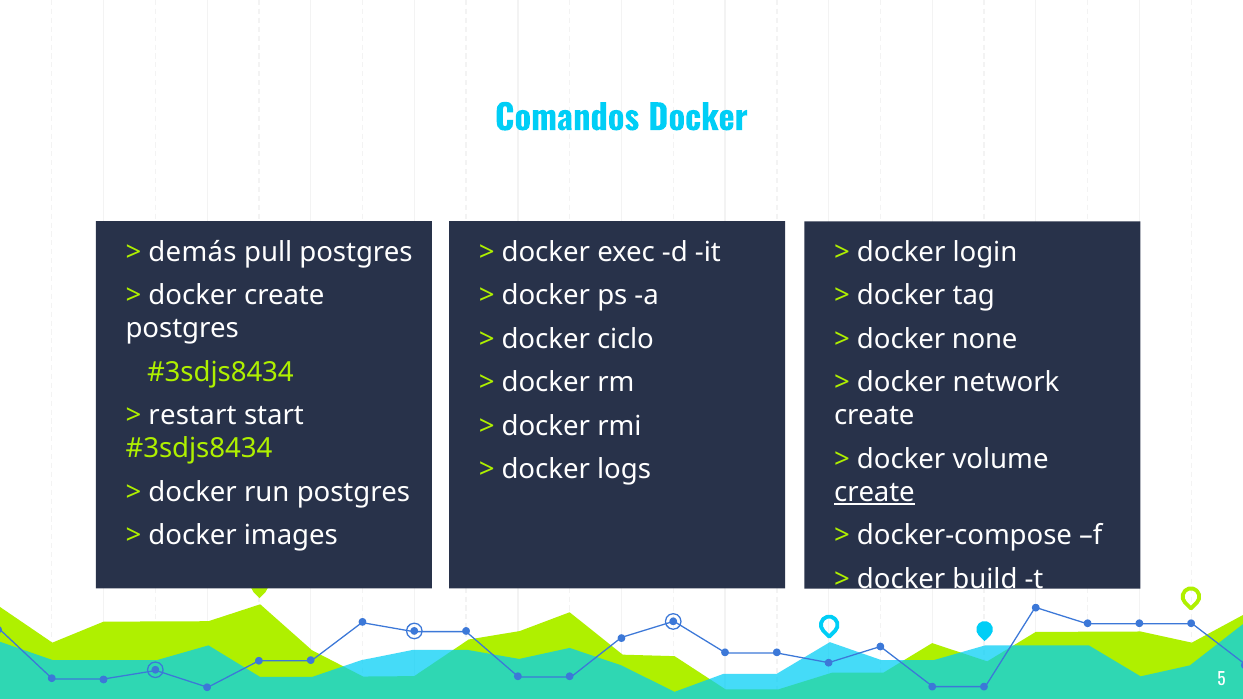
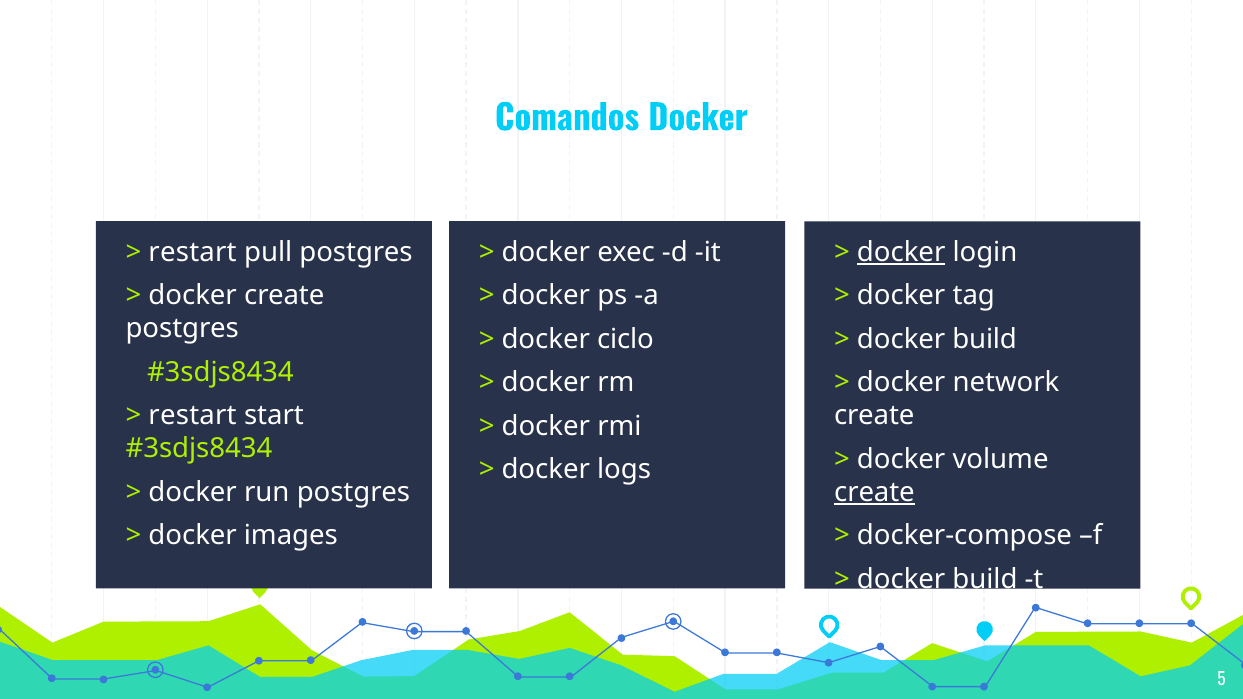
demás: demás -> restart (193, 252)
docker underline: none -> present (901, 252)
none: none -> build (985, 339)
